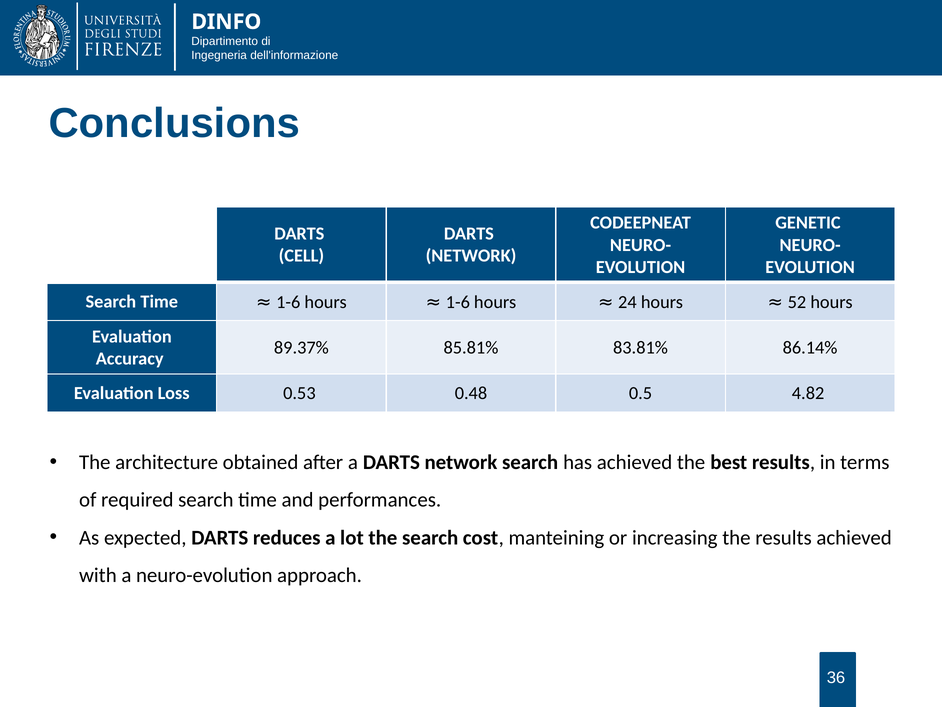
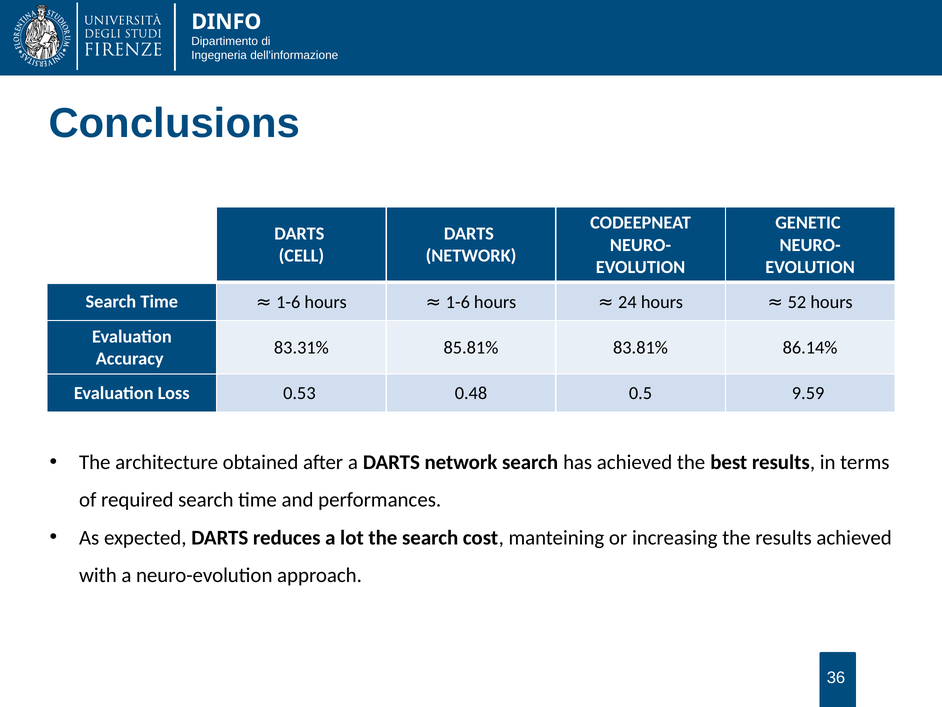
89.37%: 89.37% -> 83.31% (301, 347)
4.82: 4.82 -> 9.59 (808, 393)
